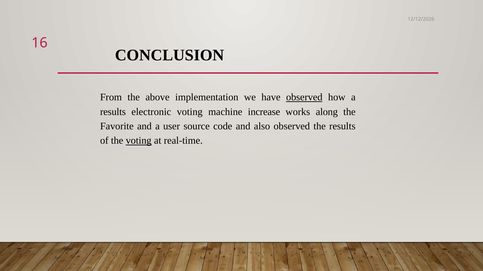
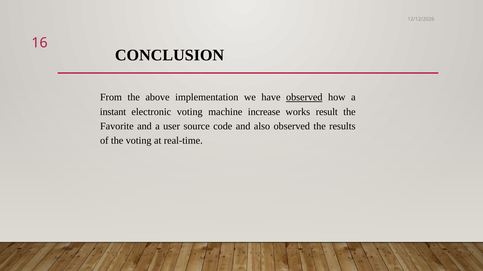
results: results -> instant (113, 112)
along: along -> result (327, 112)
voting underline: present -> none (139, 141)
